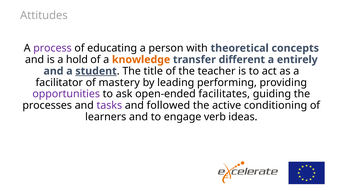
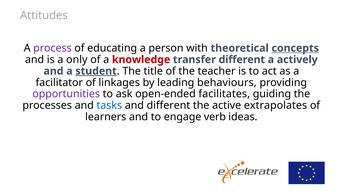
concepts underline: none -> present (295, 48)
hold: hold -> only (77, 60)
knowledge colour: orange -> red (141, 60)
entirely: entirely -> actively (297, 60)
mastery: mastery -> linkages (119, 83)
performing: performing -> behaviours (227, 83)
tasks colour: purple -> blue (109, 106)
and followed: followed -> different (168, 106)
conditioning: conditioning -> extrapolates (276, 106)
